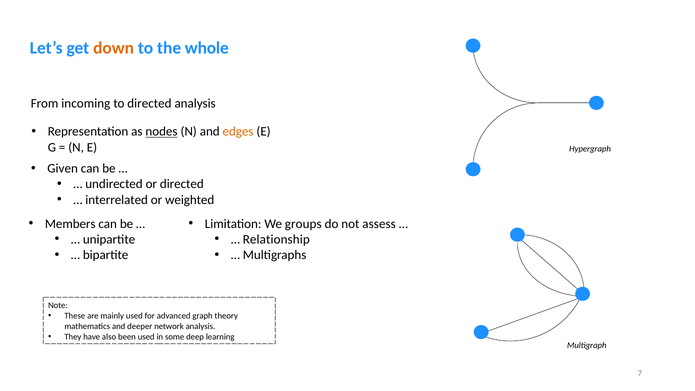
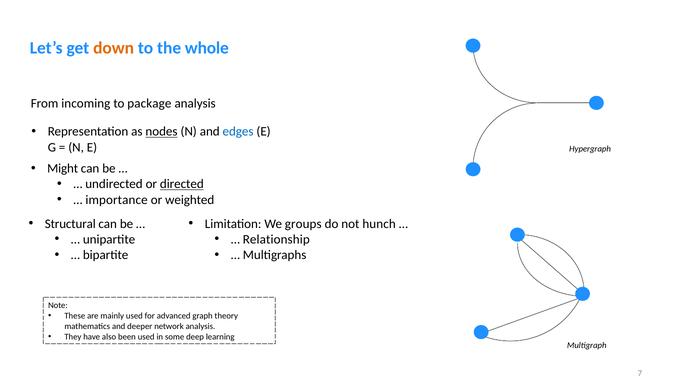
to directed: directed -> package (149, 103)
edges colour: orange -> blue (238, 132)
Given: Given -> Might (63, 168)
directed underline: none -> present (182, 184)
interrelated: interrelated -> importance (117, 200)
Members: Members -> Structural (70, 224)
assess: assess -> hunch (379, 224)
